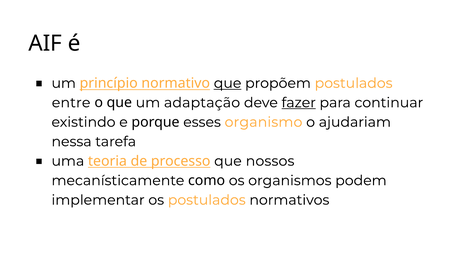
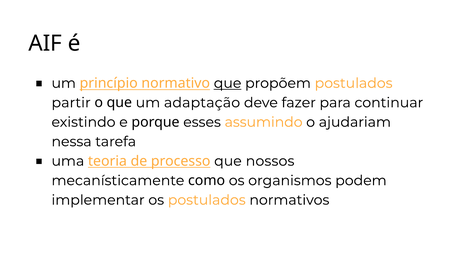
entre: entre -> partir (71, 103)
fazer underline: present -> none (299, 103)
organismo: organismo -> assumindo (264, 122)
